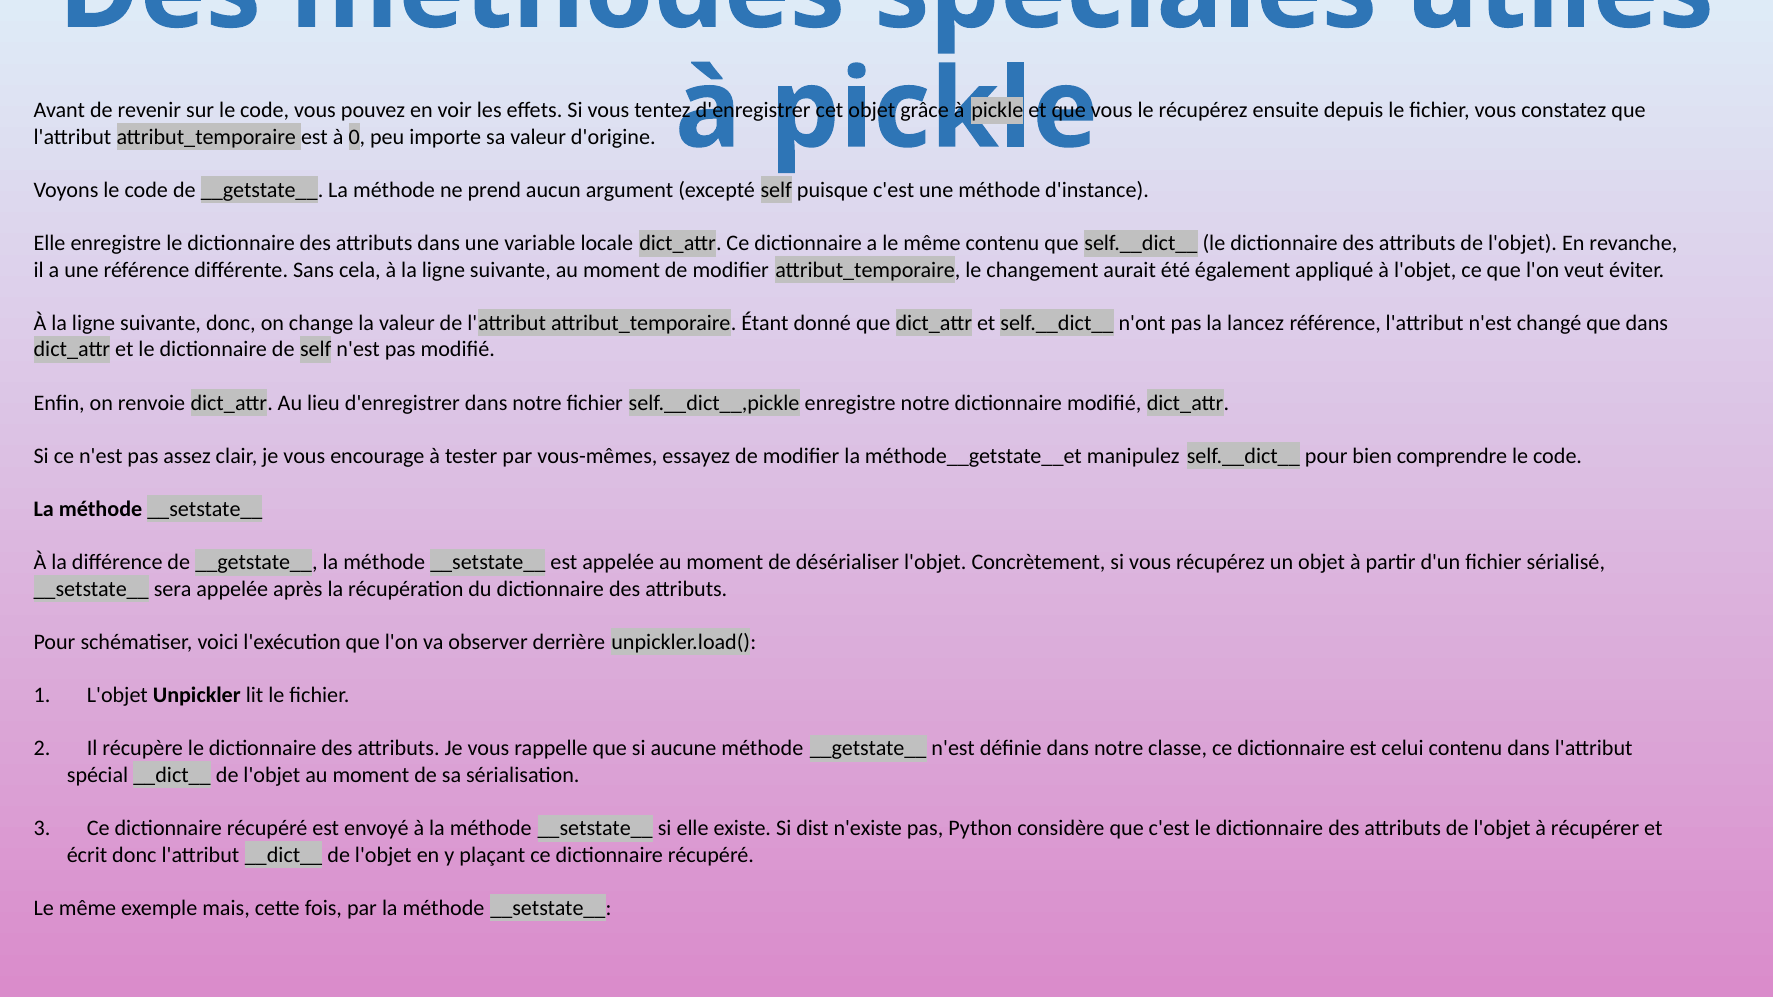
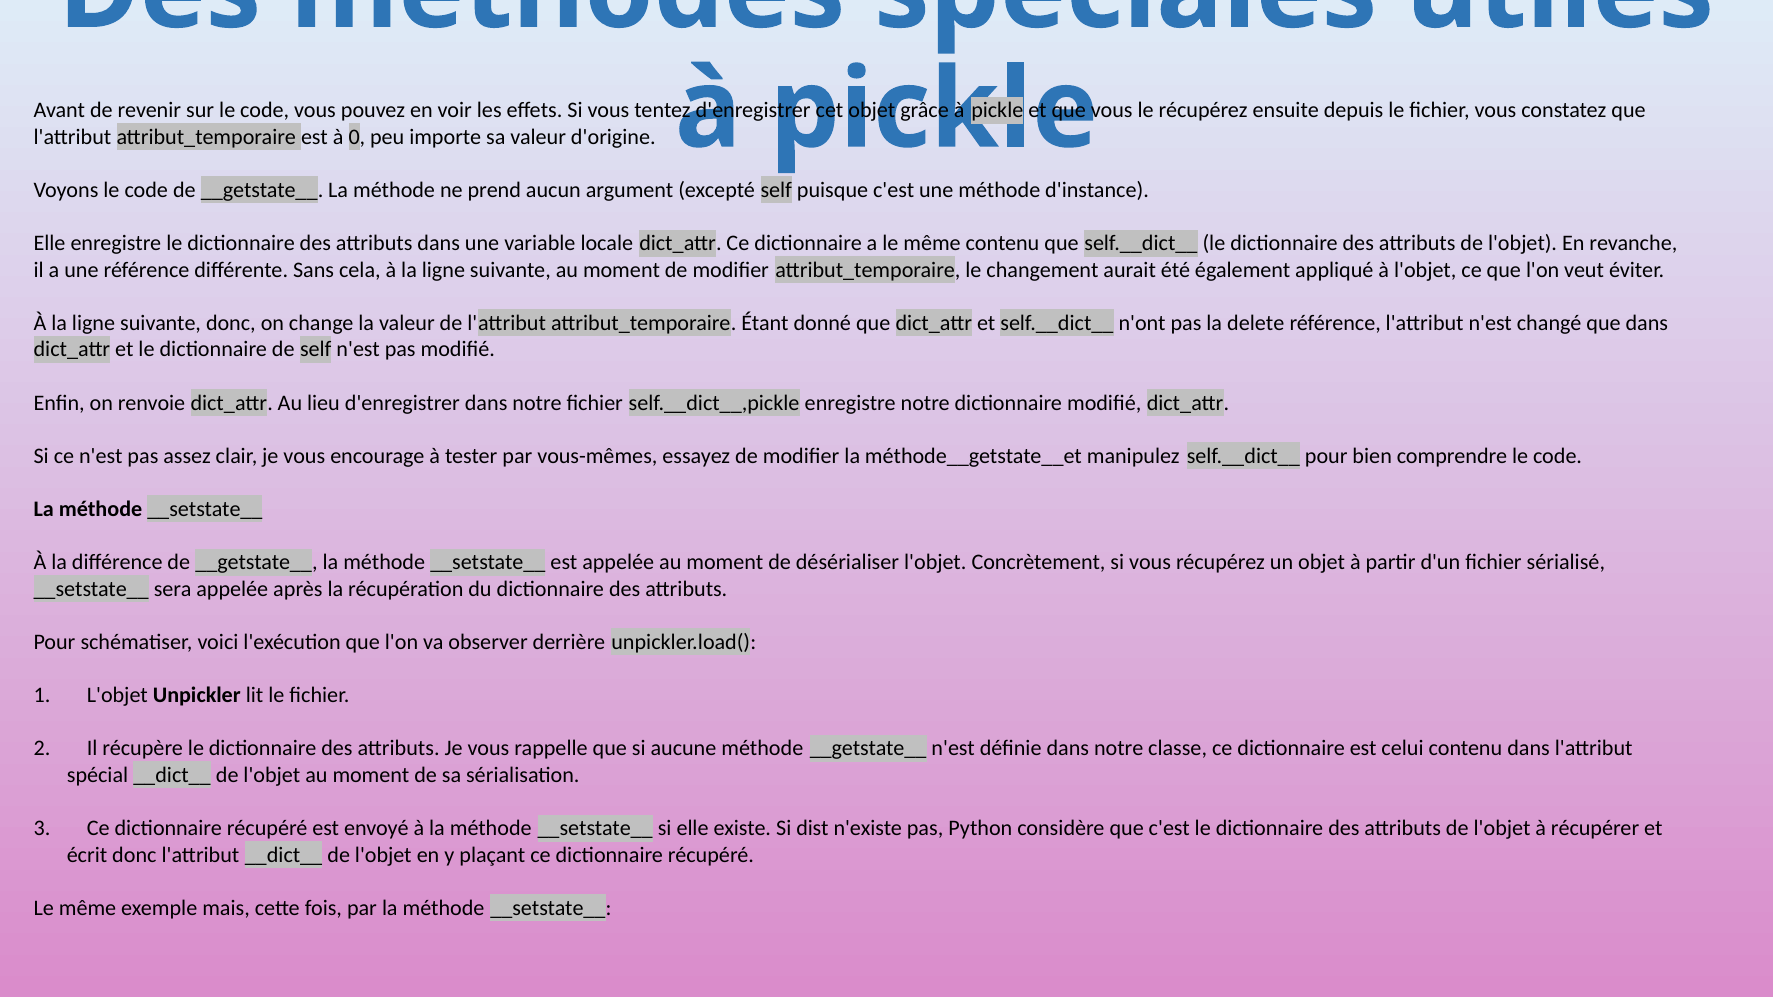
lancez: lancez -> delete (1256, 323)
